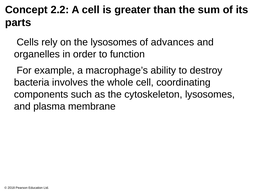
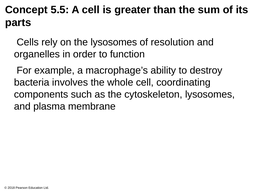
2.2: 2.2 -> 5.5 (60, 10)
advances: advances -> resolution (172, 42)
